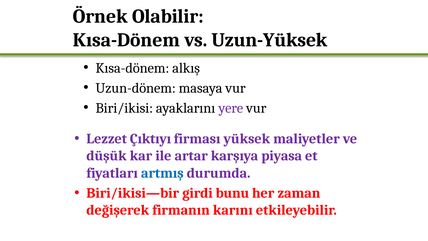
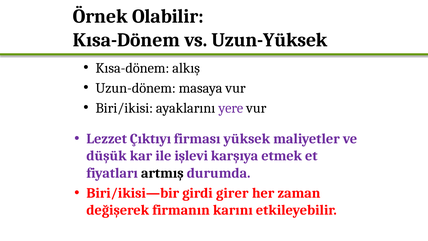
artar: artar -> işlevi (191, 156)
piyasa: piyasa -> etmek (282, 156)
artmış colour: blue -> black (162, 173)
bunu: bunu -> girer (232, 193)
